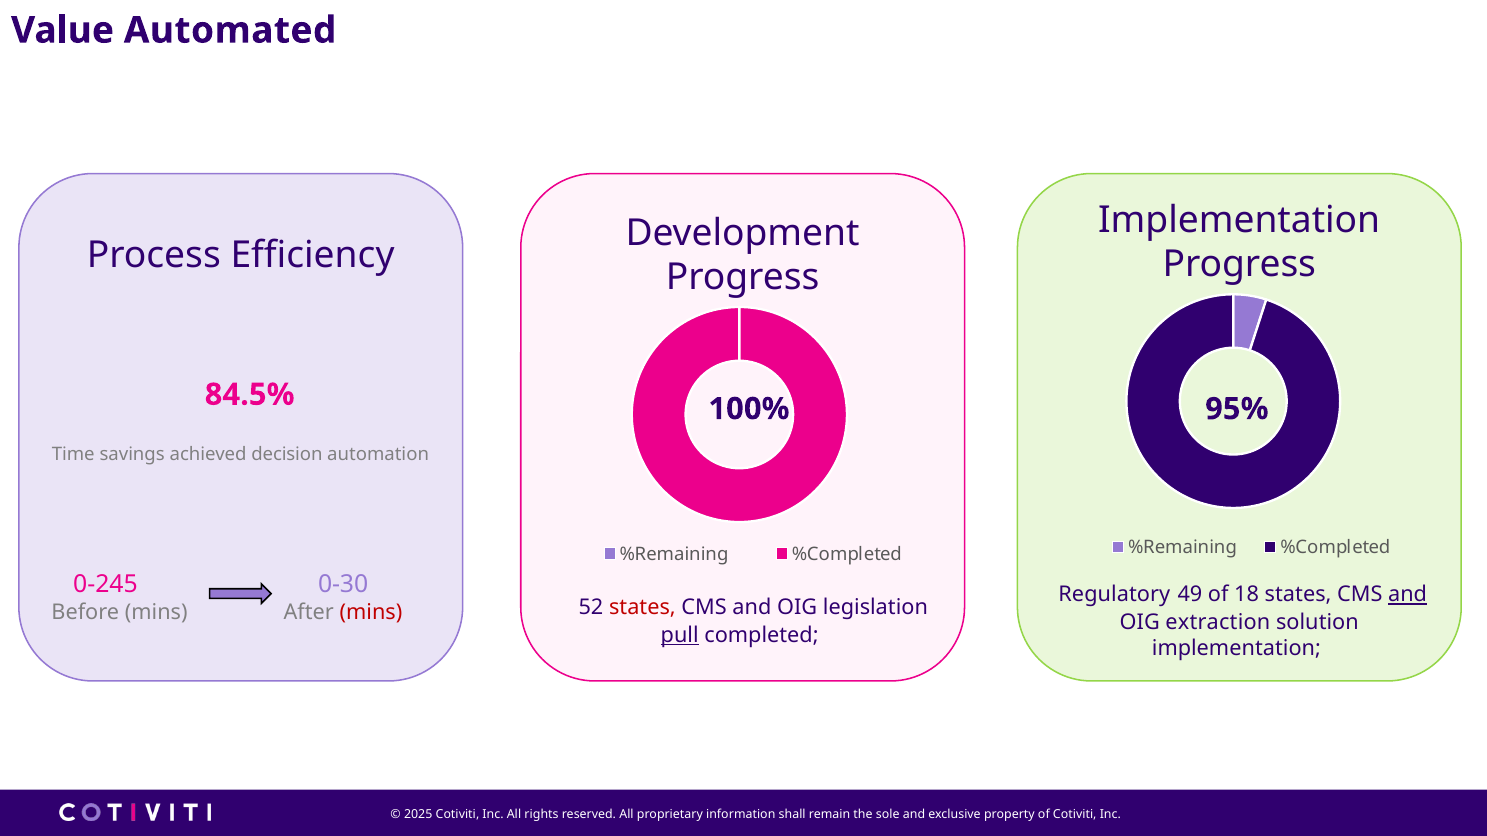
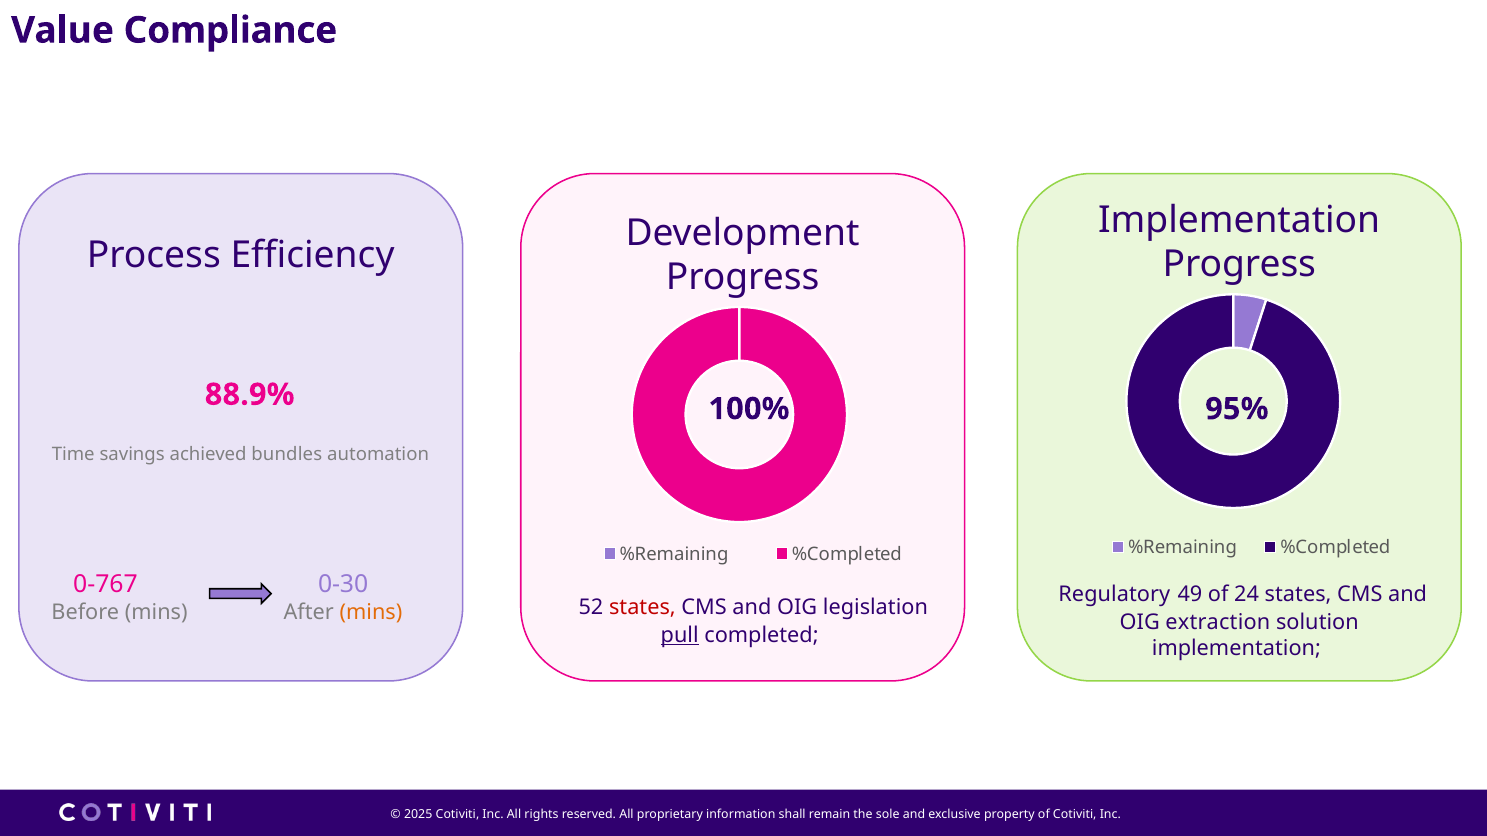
Automated: Automated -> Compliance (230, 30)
84.5%: 84.5% -> 88.9% (250, 395)
decision: decision -> bundles (287, 455)
0-245: 0-245 -> 0-767 (105, 585)
18: 18 -> 24 (1247, 595)
and underline: present -> none (1408, 595)
mins colour: red -> orange (371, 613)
